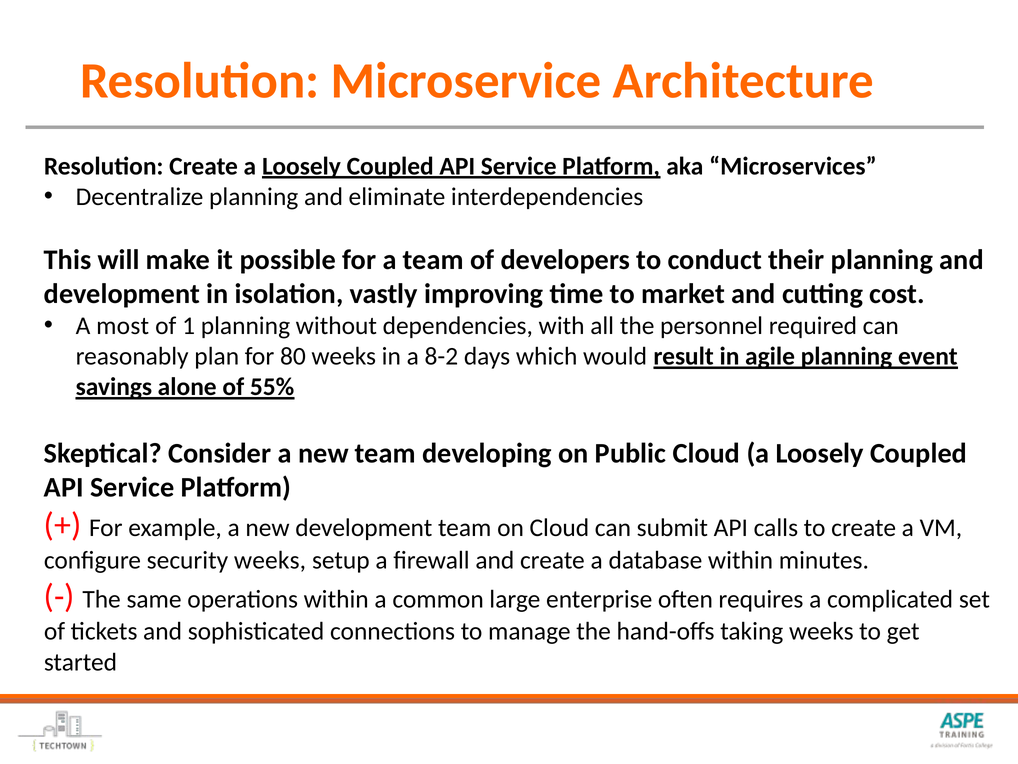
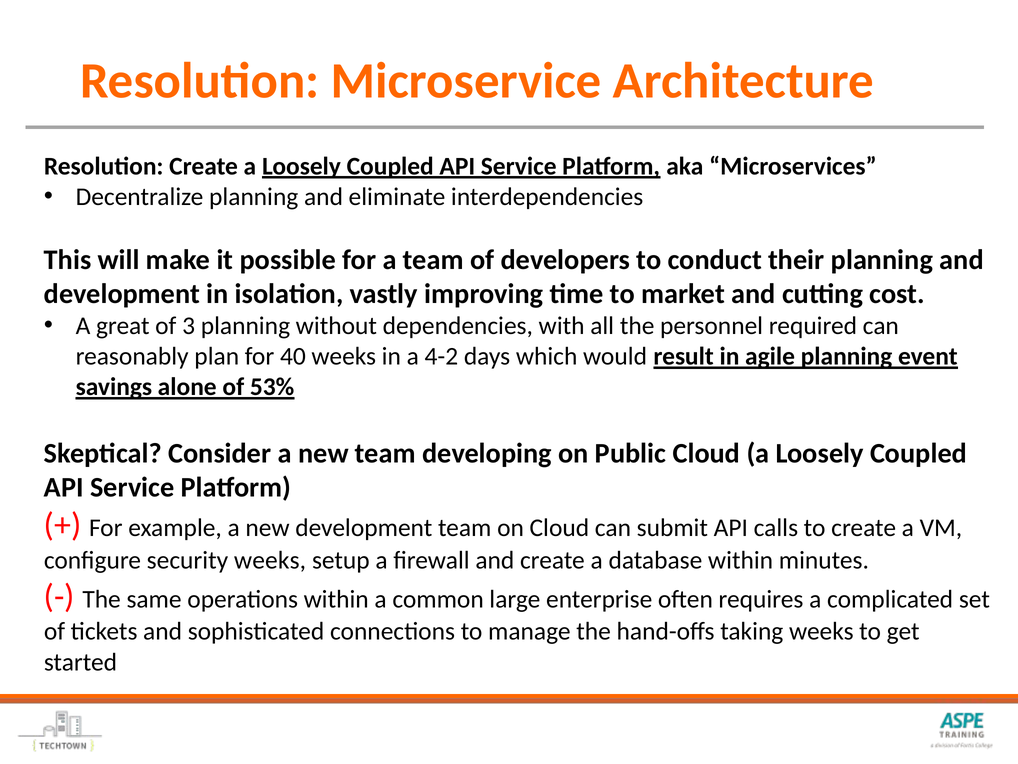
most: most -> great (123, 326)
1: 1 -> 3 (189, 326)
80: 80 -> 40 (293, 356)
8-2: 8-2 -> 4-2 (441, 356)
55%: 55% -> 53% (272, 387)
